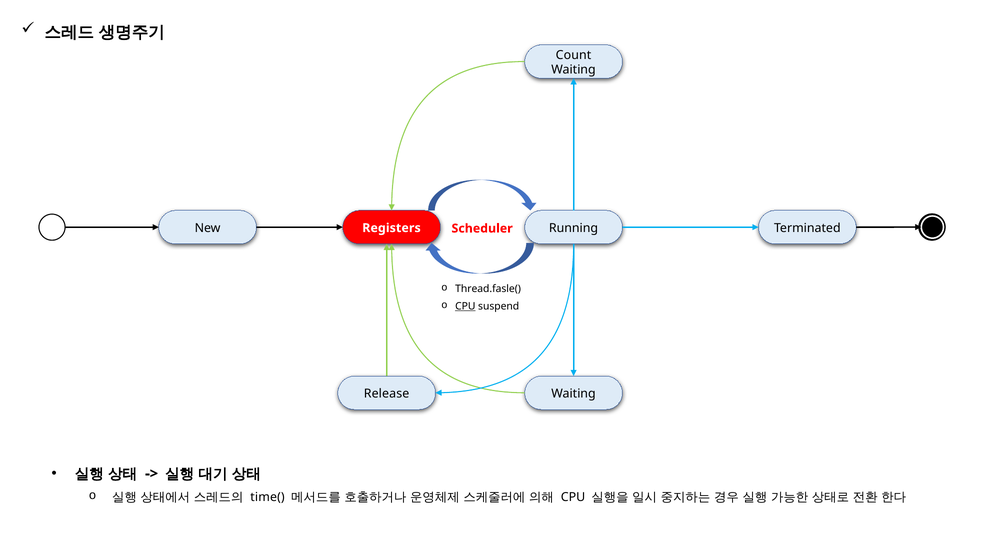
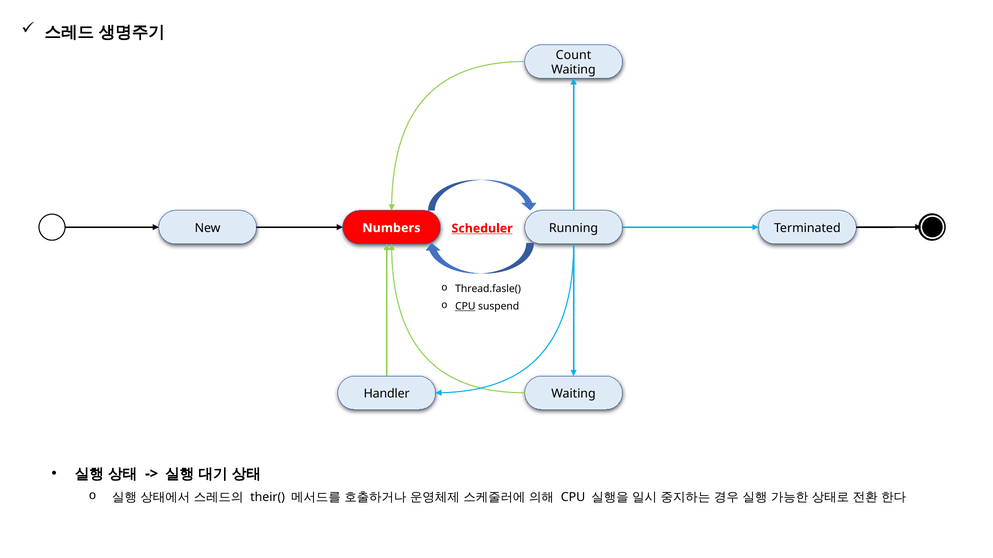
Registers: Registers -> Numbers (391, 228)
Scheduler underline: none -> present (482, 229)
Release: Release -> Handler (387, 394)
time(: time( -> their( (268, 498)
